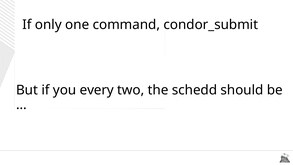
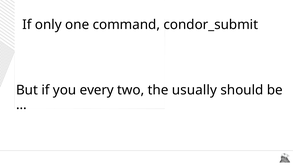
schedd: schedd -> usually (194, 90)
